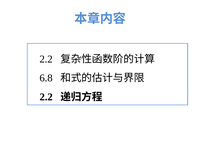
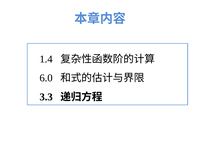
2.2: 2.2 -> 1.4 (46, 59)
6.8: 6.8 -> 6.0 (46, 78)
2.2: 2.2 -> 3.3 (46, 97)
